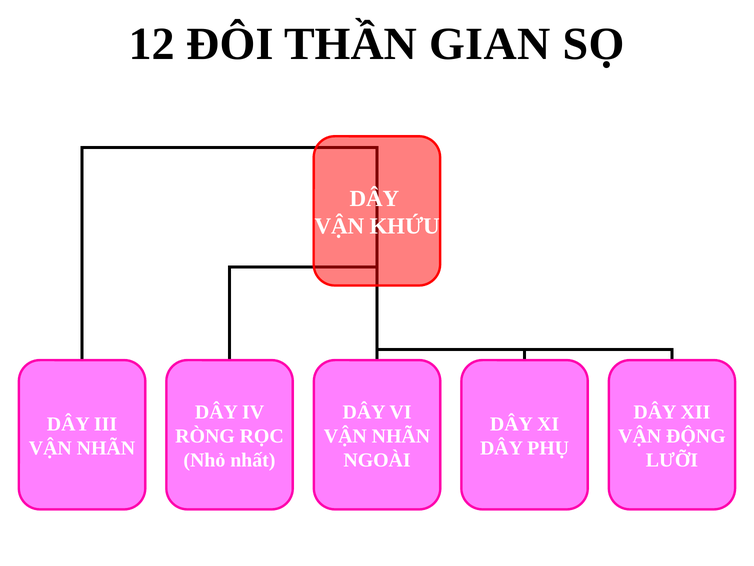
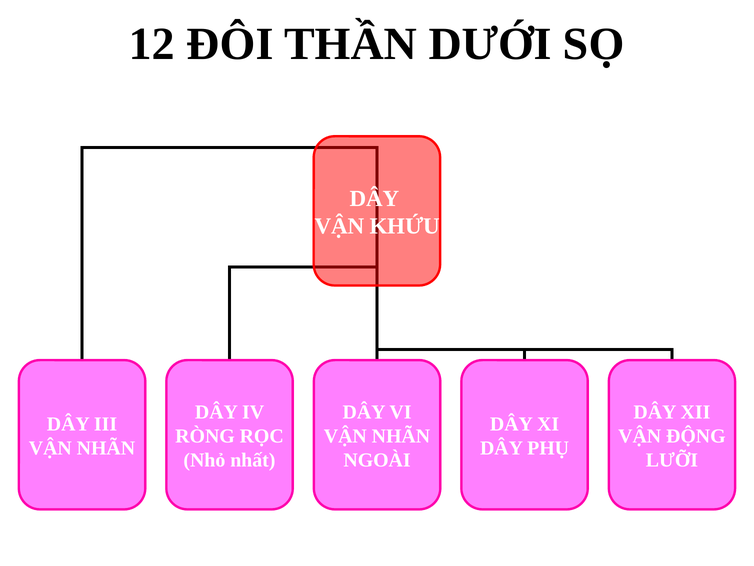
GIAN: GIAN -> DƯỚI (490, 44)
